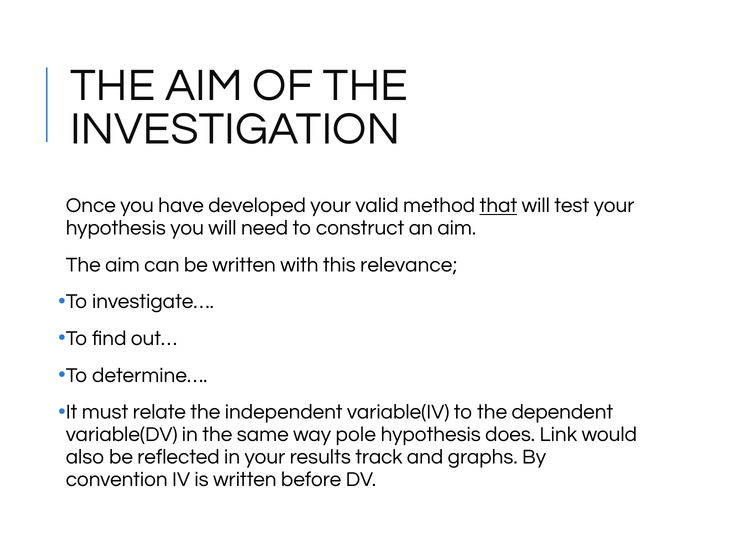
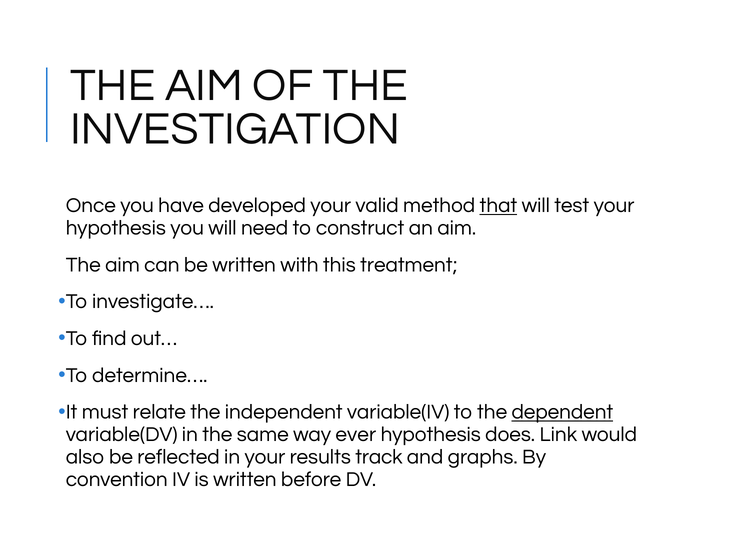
relevance: relevance -> treatment (409, 265)
dependent underline: none -> present (562, 412)
pole: pole -> ever (356, 435)
